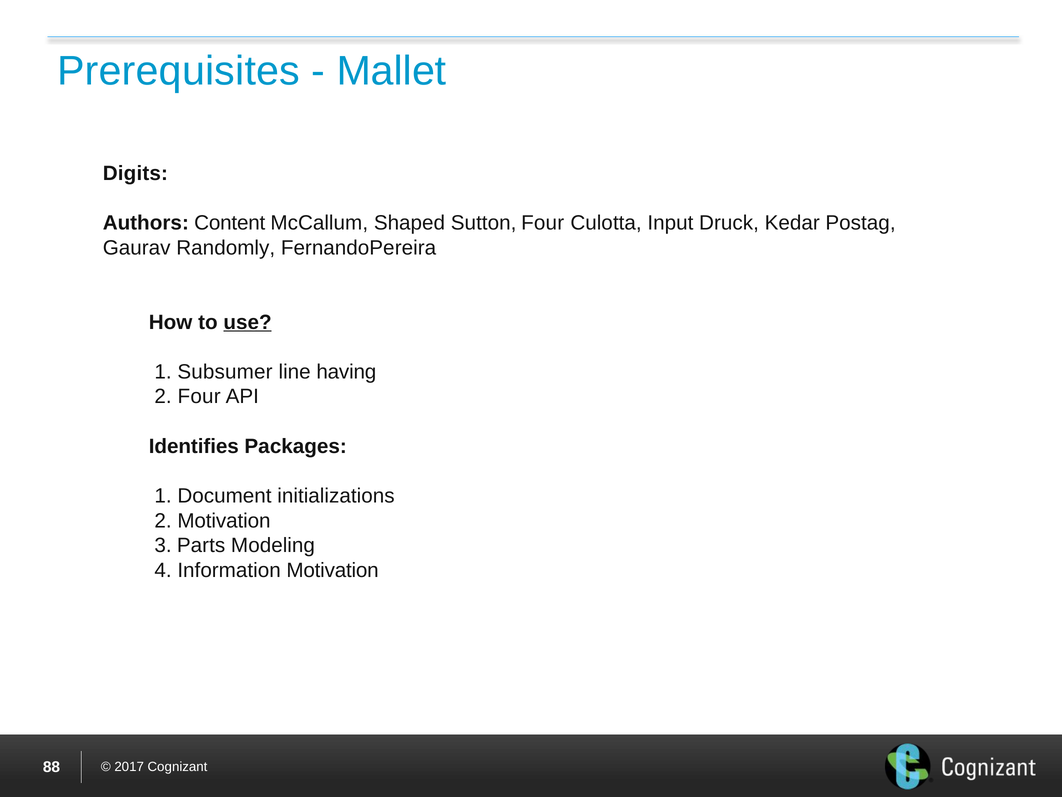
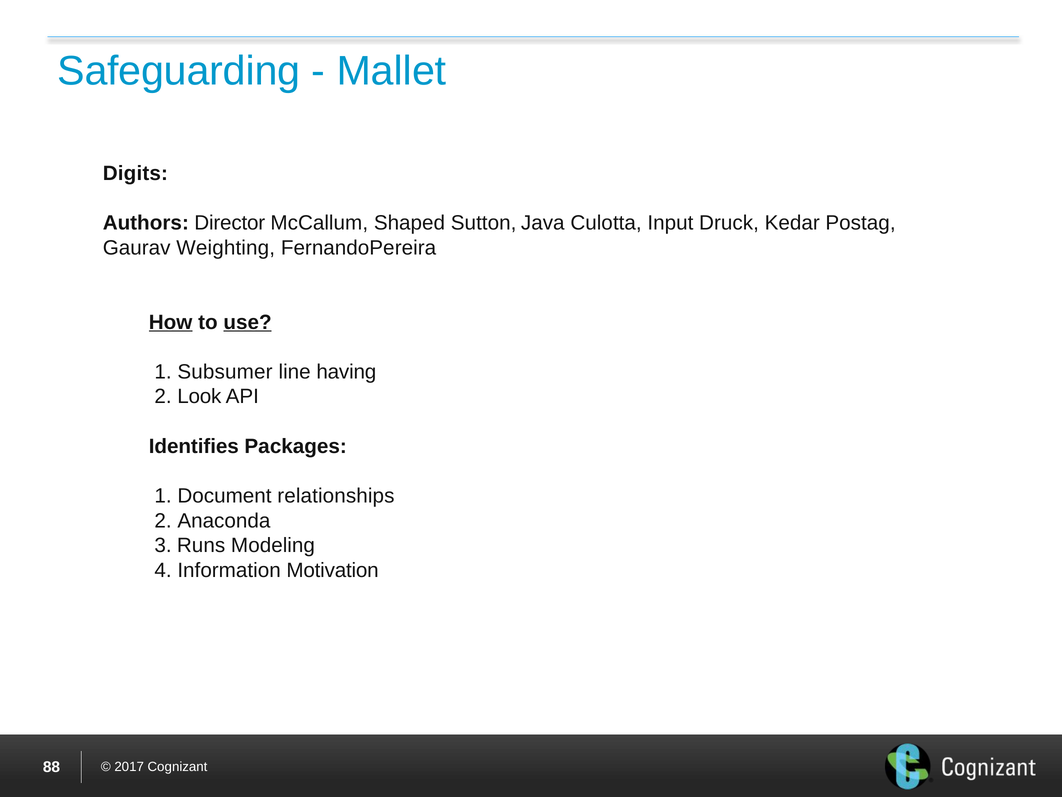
Prerequisites: Prerequisites -> Safeguarding (179, 71)
Content: Content -> Director (230, 223)
Sutton Four: Four -> Java (543, 223)
Randomly: Randomly -> Weighting (226, 248)
How underline: none -> present (171, 322)
2 Four: Four -> Look (199, 396)
initializations: initializations -> relationships (336, 496)
2 Motivation: Motivation -> Anaconda (224, 520)
Parts: Parts -> Runs (201, 545)
